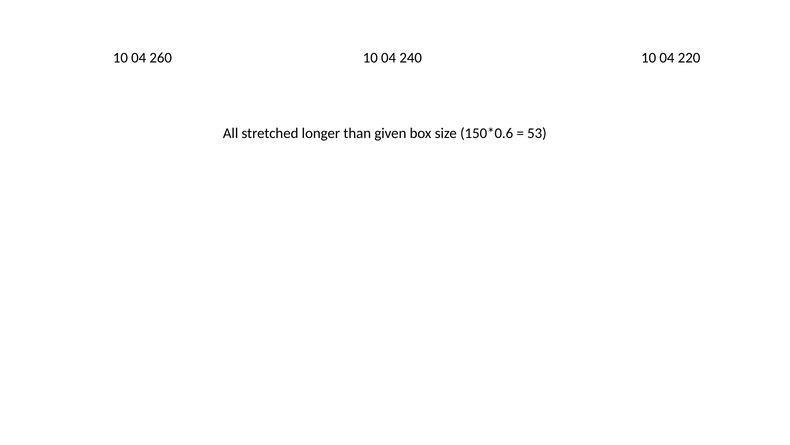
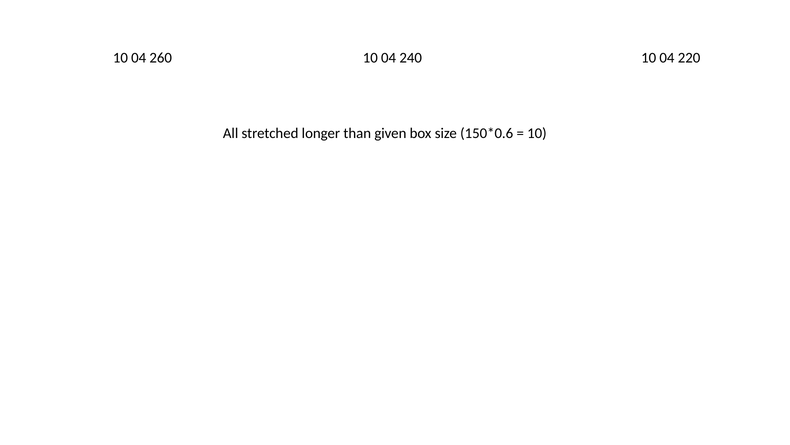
53: 53 -> 10 (537, 133)
